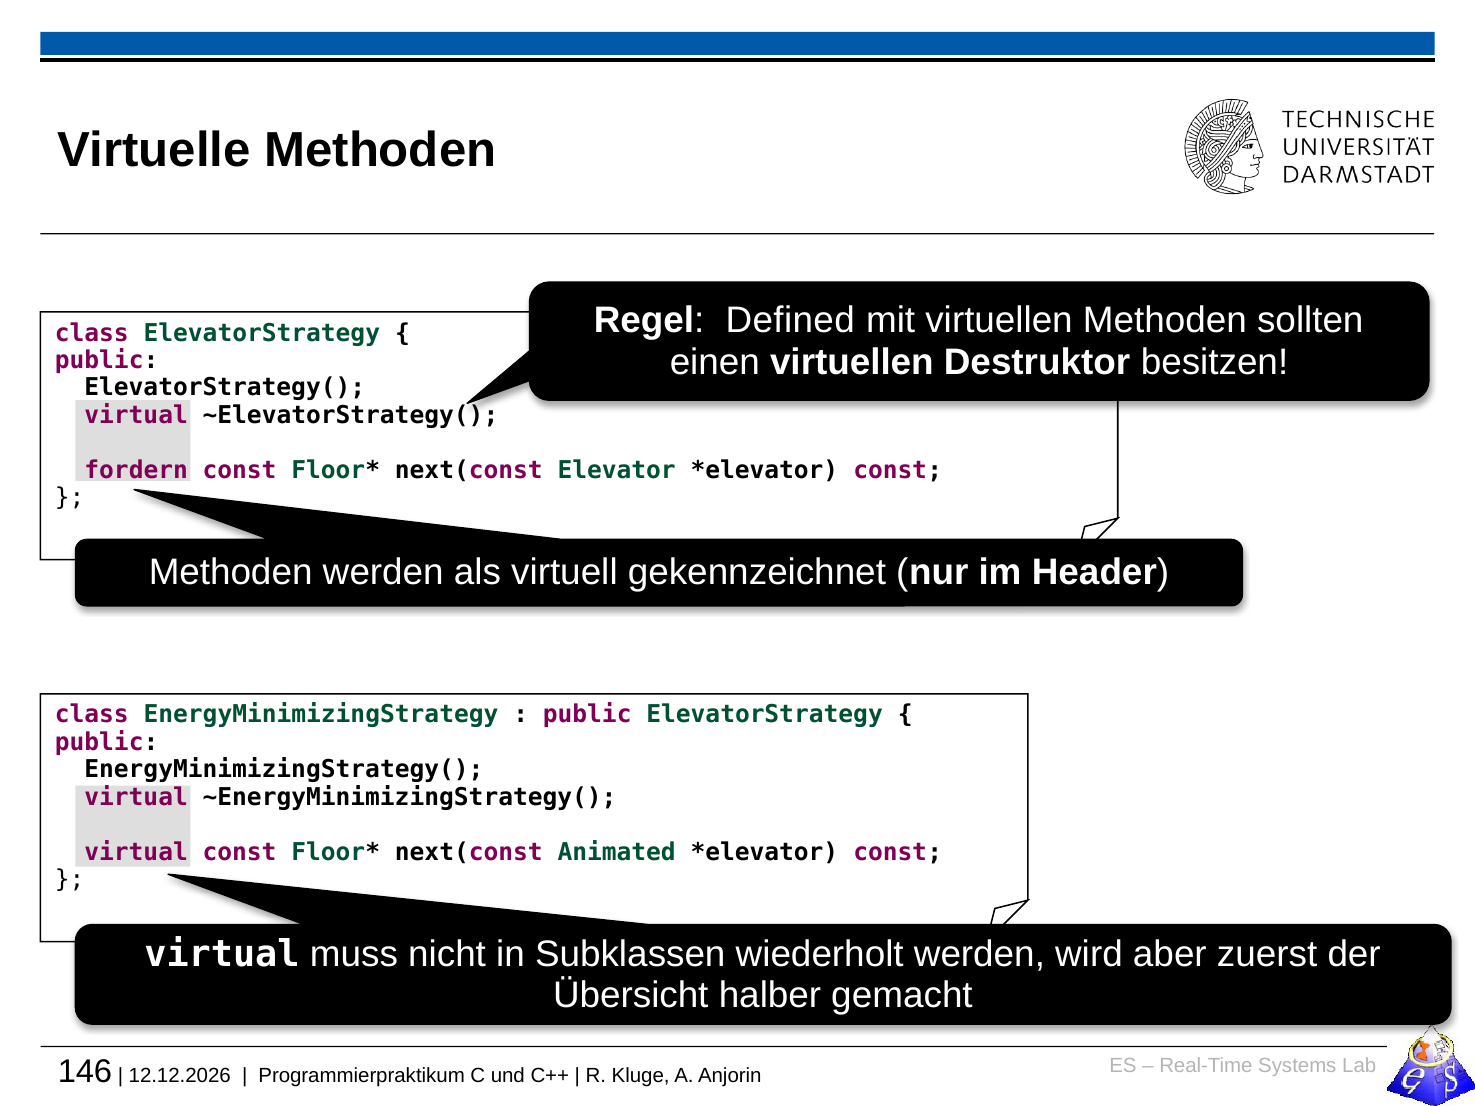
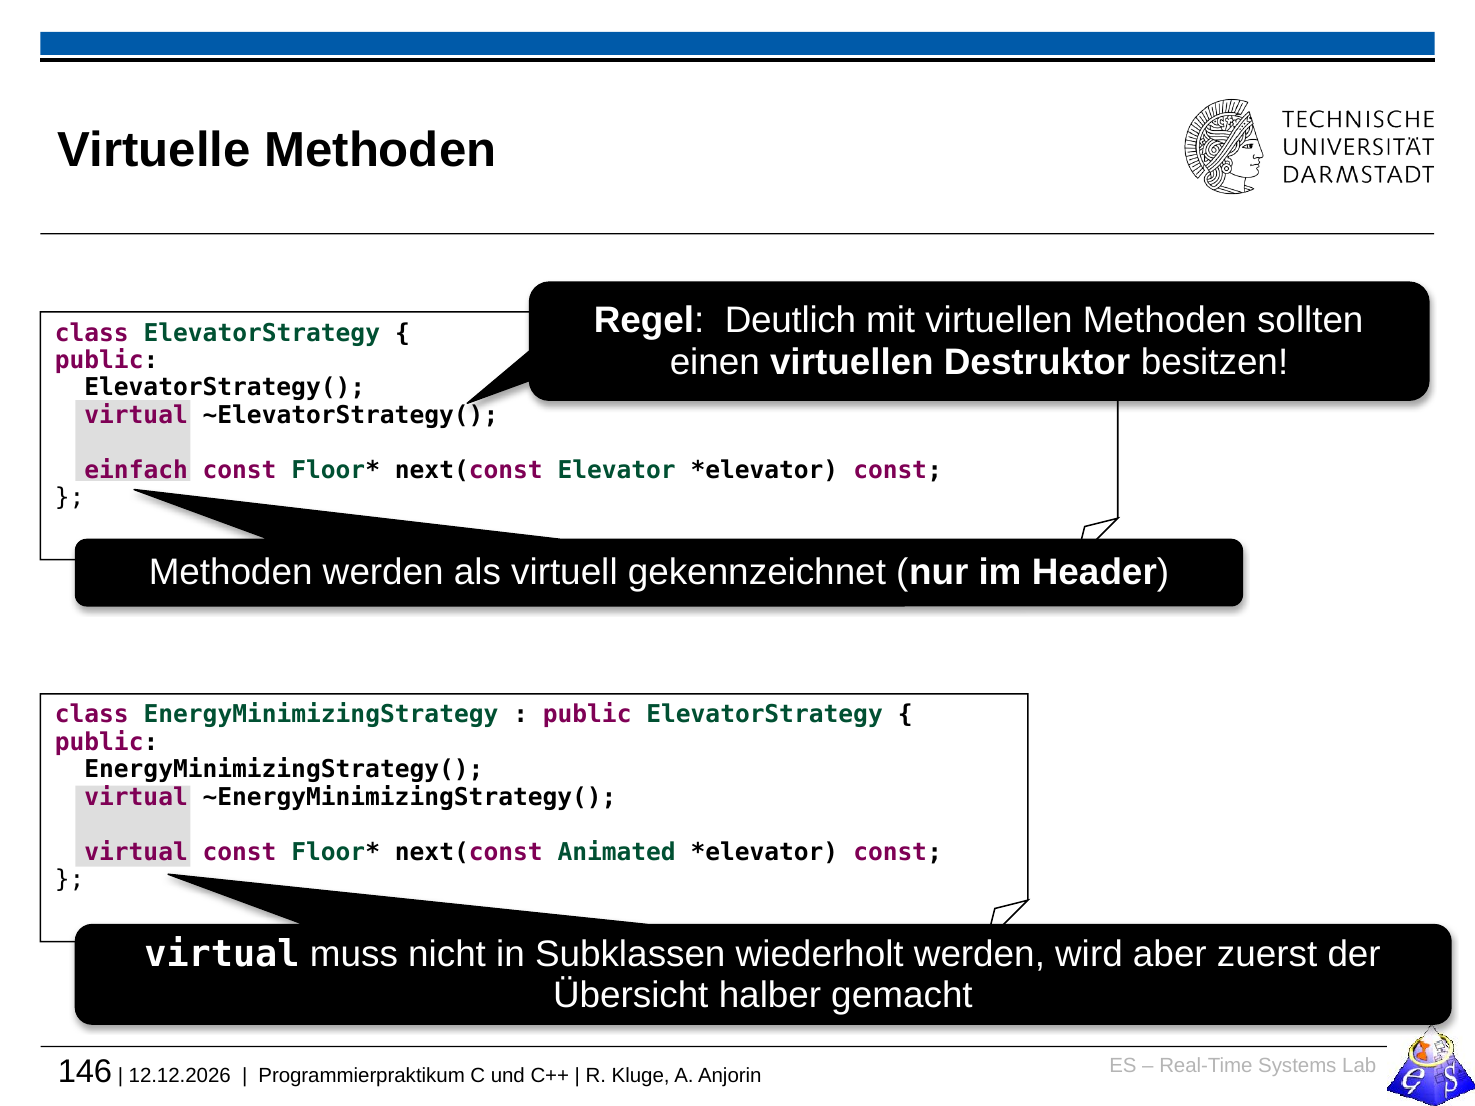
Defined: Defined -> Deutlich (791, 321)
fordern: fordern -> einfach (136, 470)
